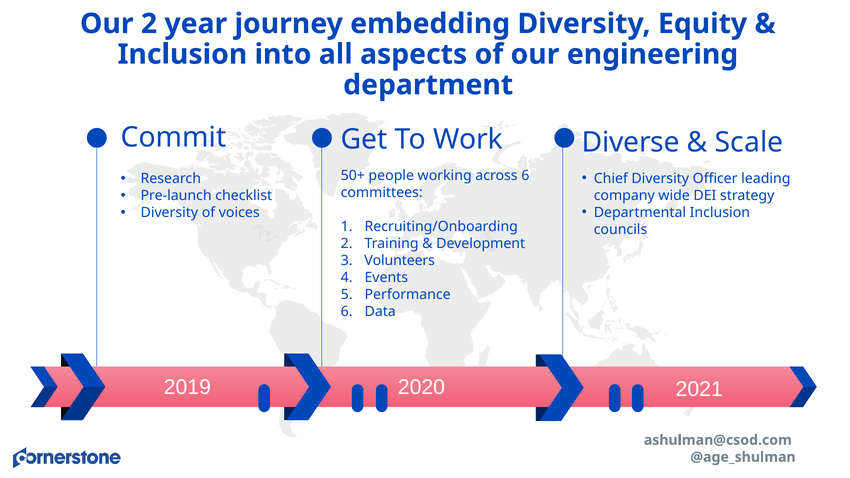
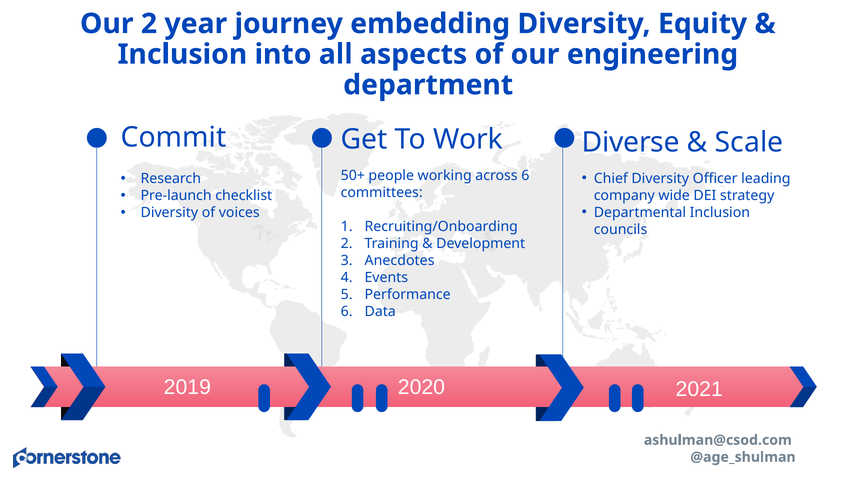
Volunteers: Volunteers -> Anecdotes (400, 261)
